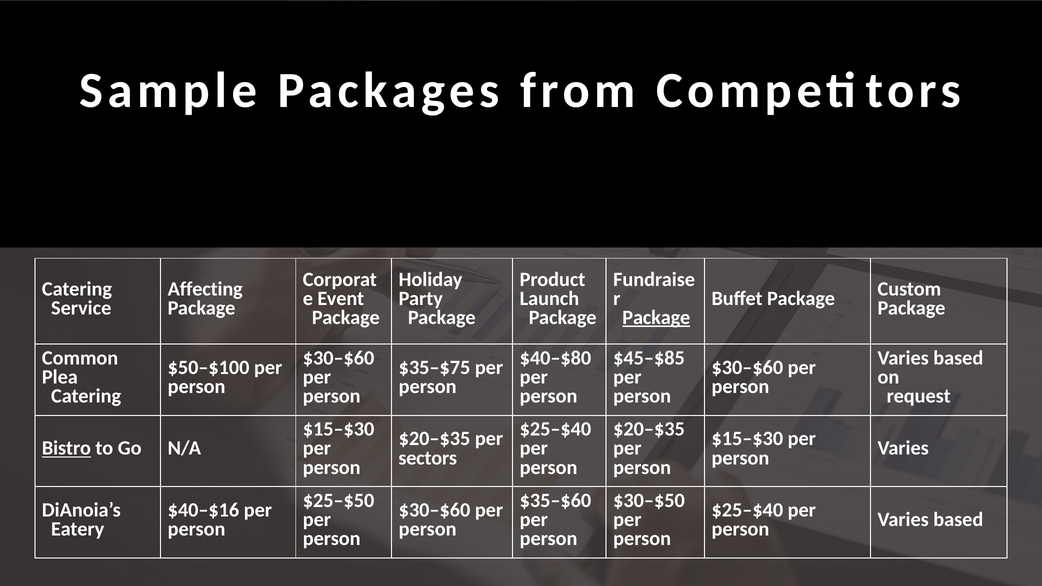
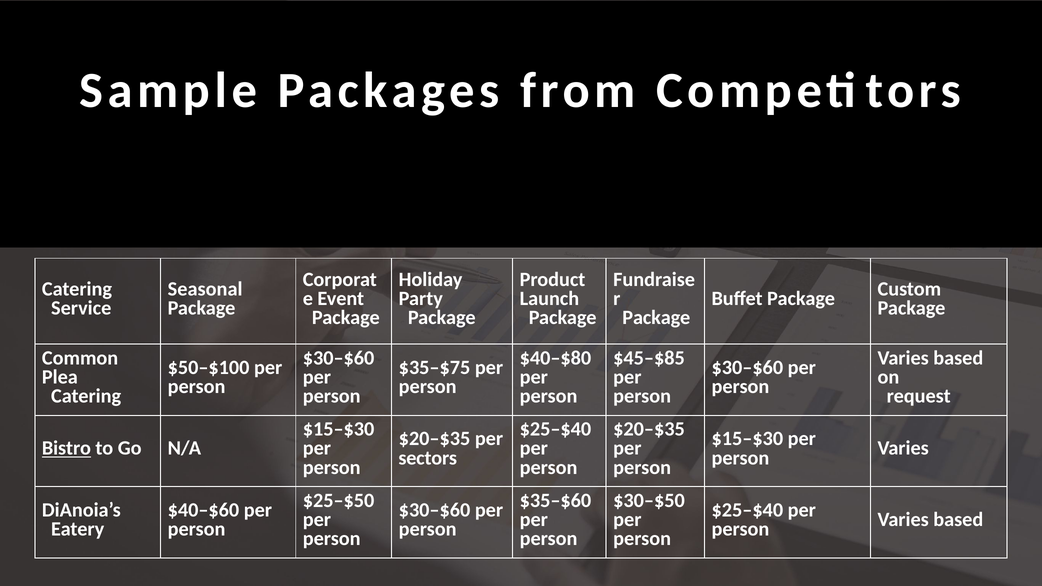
Affecting: Affecting -> Seasonal (205, 289)
Package underline: present -> none (656, 318)
$40–$16: $40–$16 -> $40–$60 (203, 510)
